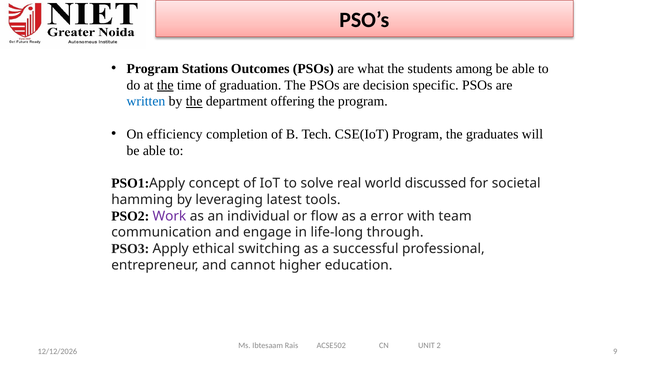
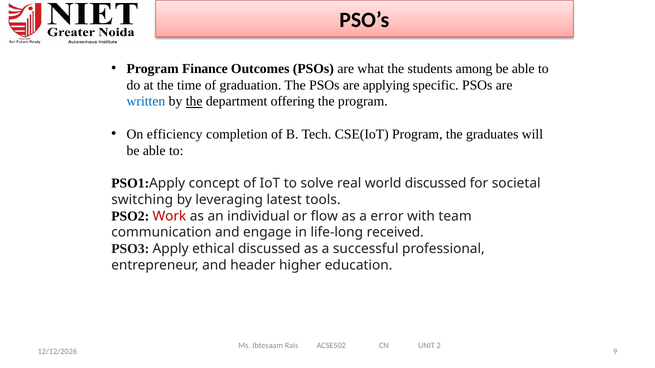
Stations: Stations -> Finance (205, 69)
the underline: present -> none (165, 85)
decision: decision -> applying (386, 85)
hamming: hamming -> switching (142, 200)
Work colour: purple -> red (169, 216)
through: through -> received (395, 233)
ethical switching: switching -> discussed (269, 249)
cannot: cannot -> header (253, 265)
